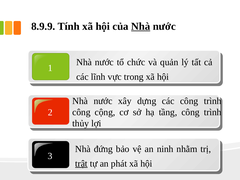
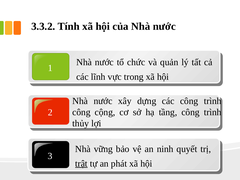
8.9.9: 8.9.9 -> 3.3.2 (43, 26)
Nhà underline: present -> none (141, 26)
đứng: đứng -> vững (103, 149)
nhằm: nhằm -> quyết (187, 149)
